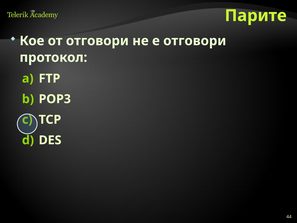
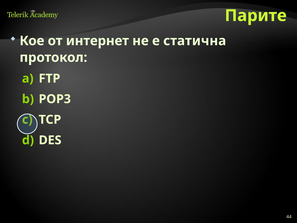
от отговори: отговори -> интернет (97, 41)
е отговори: отговори -> статична (195, 41)
